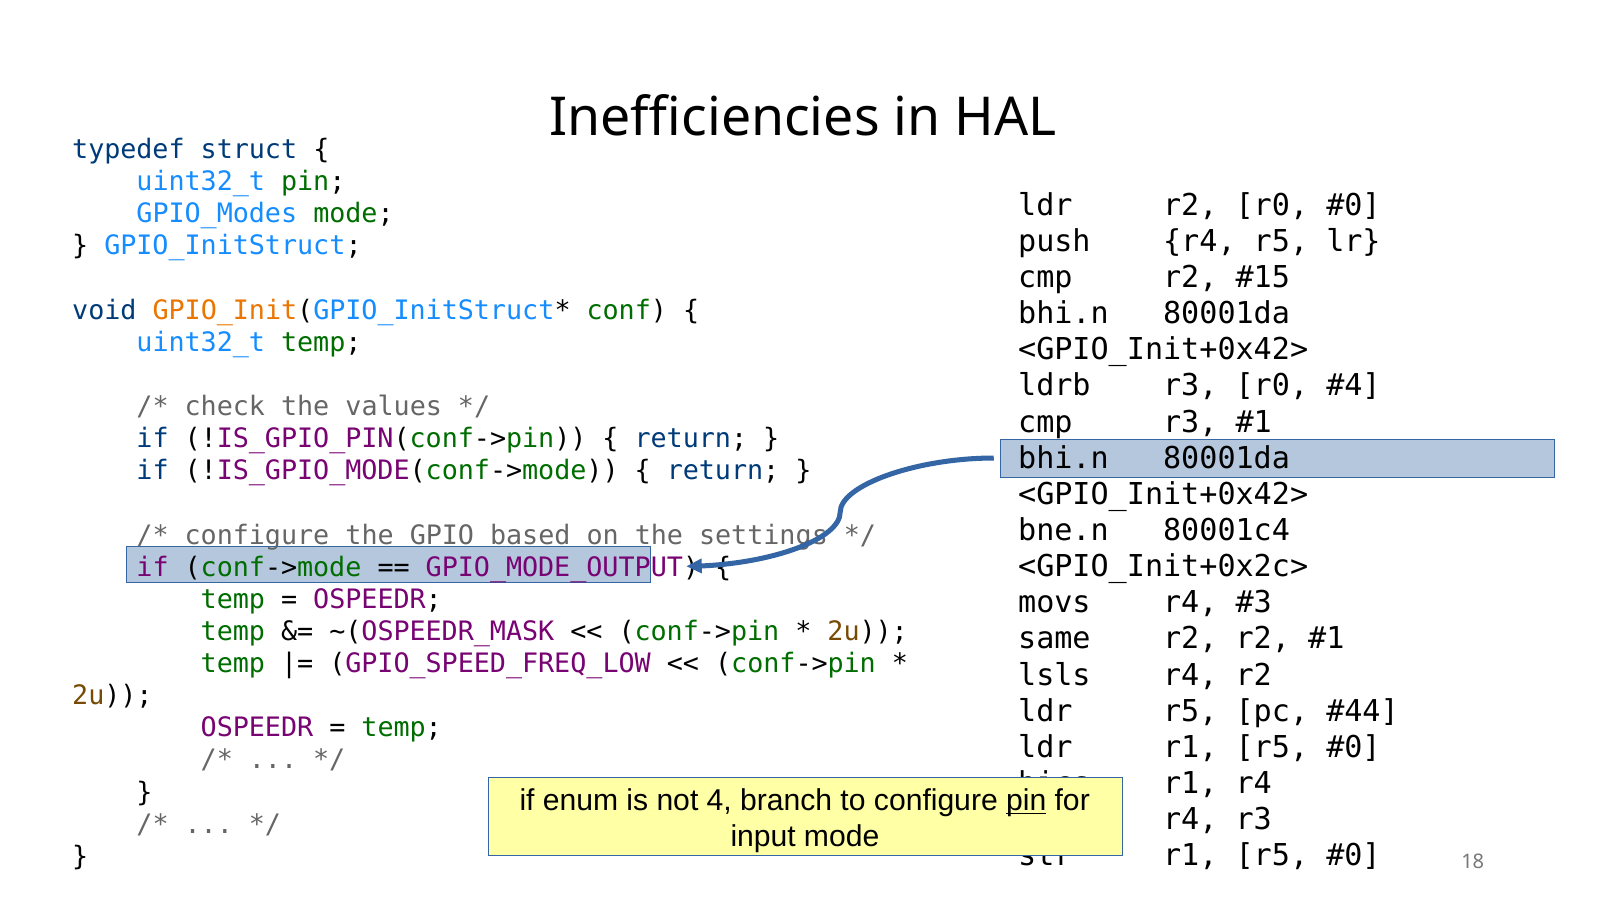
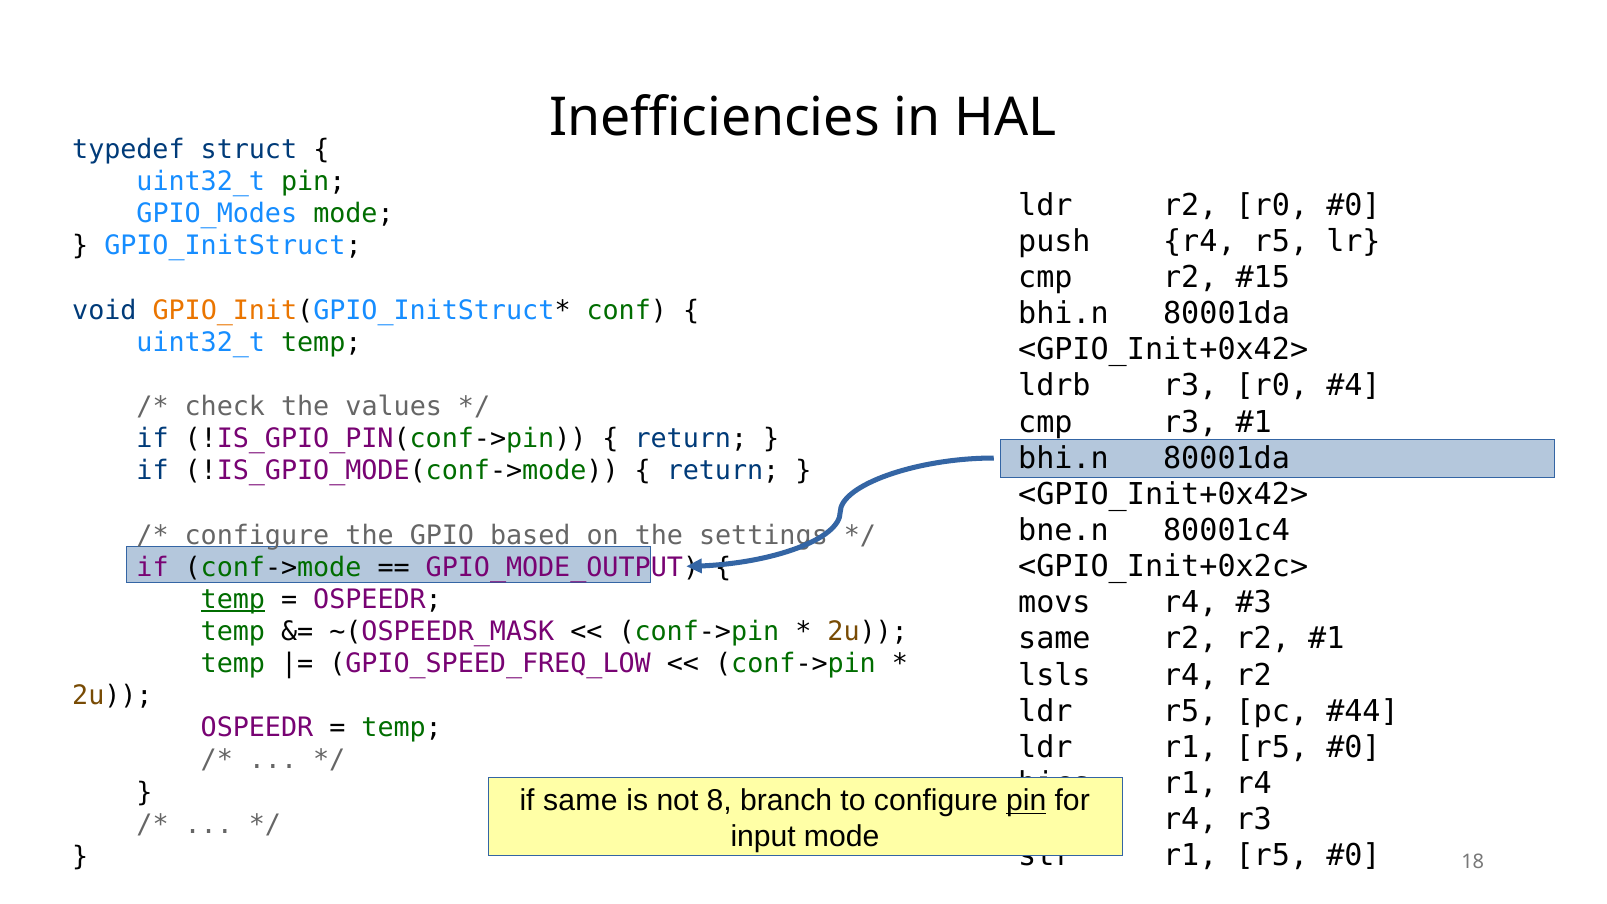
temp underline: none -> present (233, 599)
if enum: enum -> same (580, 800)
4: 4 -> 8 (719, 800)
